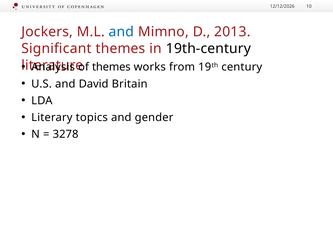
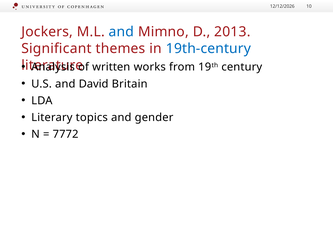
19th-century colour: black -> blue (208, 48)
themes: themes -> written (111, 67)
3278: 3278 -> 7772 (66, 134)
